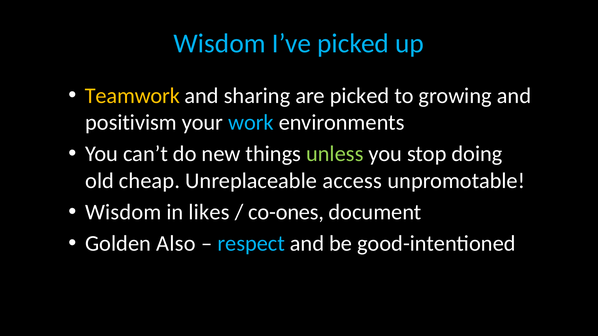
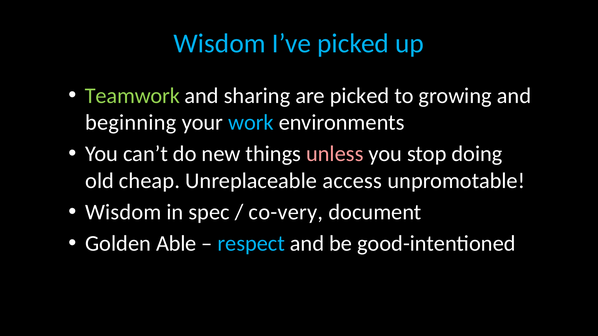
Teamwork colour: yellow -> light green (132, 96)
positivism: positivism -> beginning (131, 123)
unless colour: light green -> pink (335, 154)
likes: likes -> spec (209, 212)
co-ones: co-ones -> co-very (286, 212)
Also: Also -> Able (176, 244)
